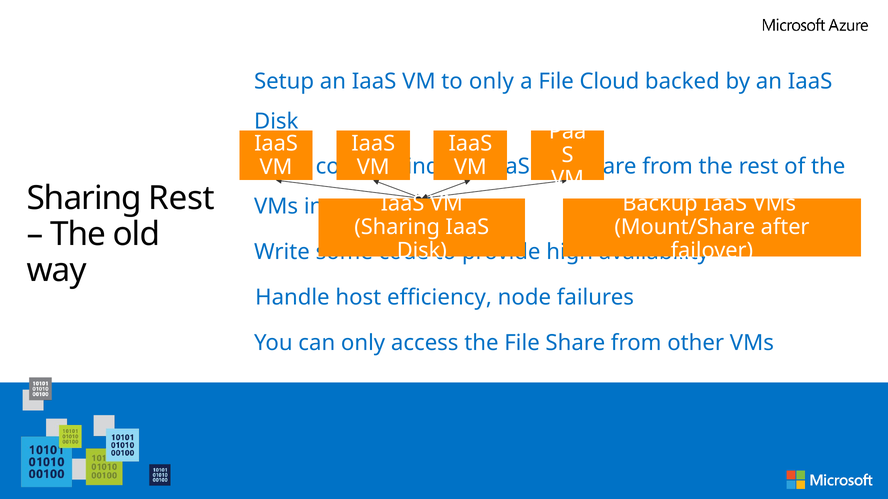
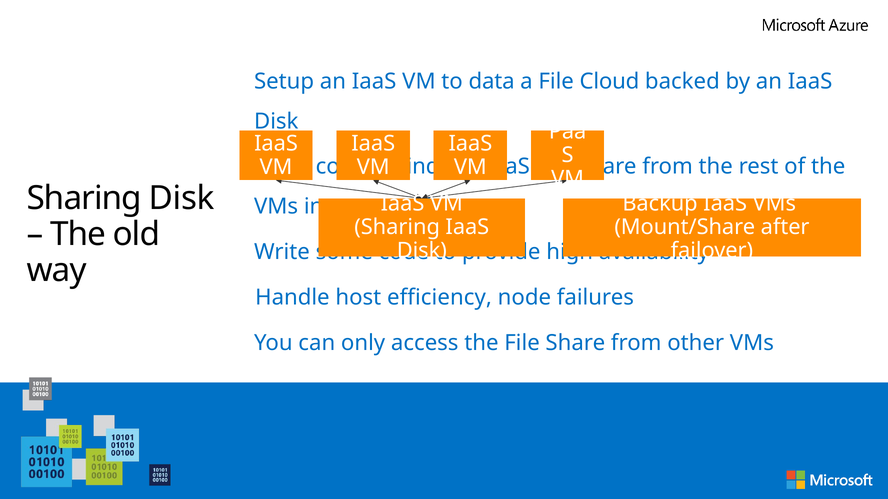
to only: only -> data (492, 81)
Sharing Rest: Rest -> Disk (182, 198)
